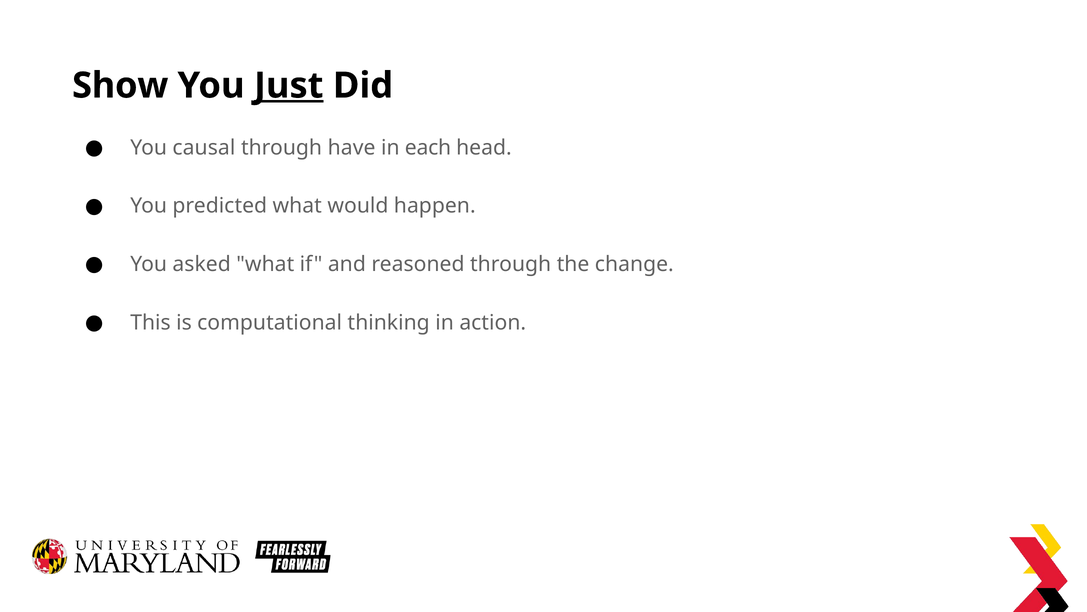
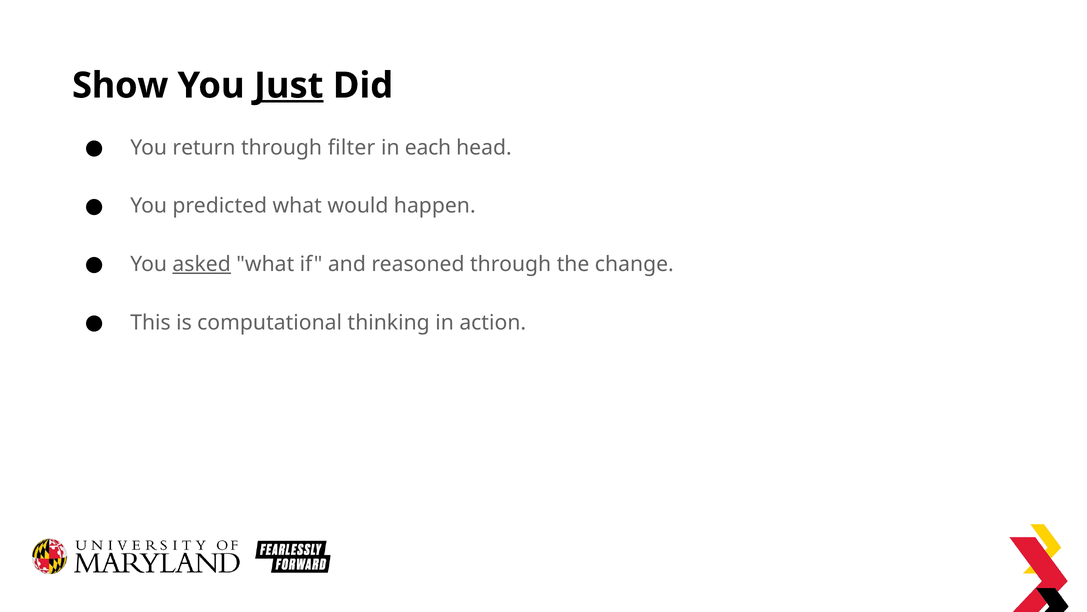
causal: causal -> return (204, 147)
have: have -> filter (352, 147)
asked underline: none -> present (202, 264)
